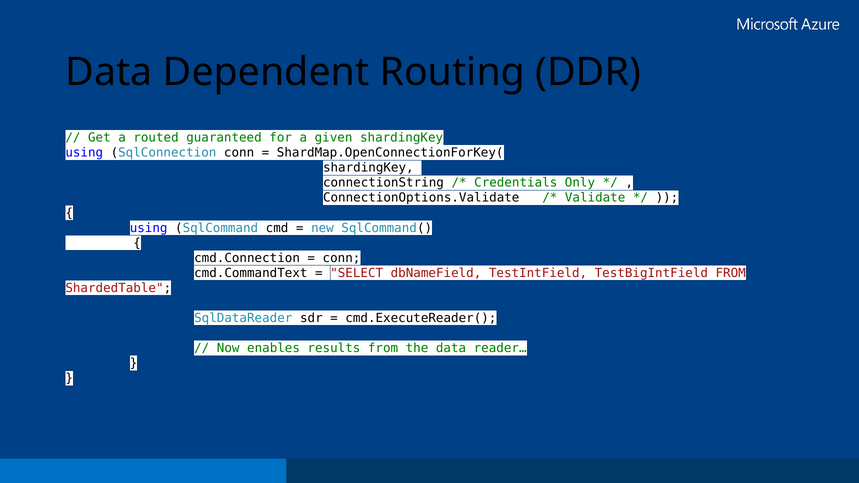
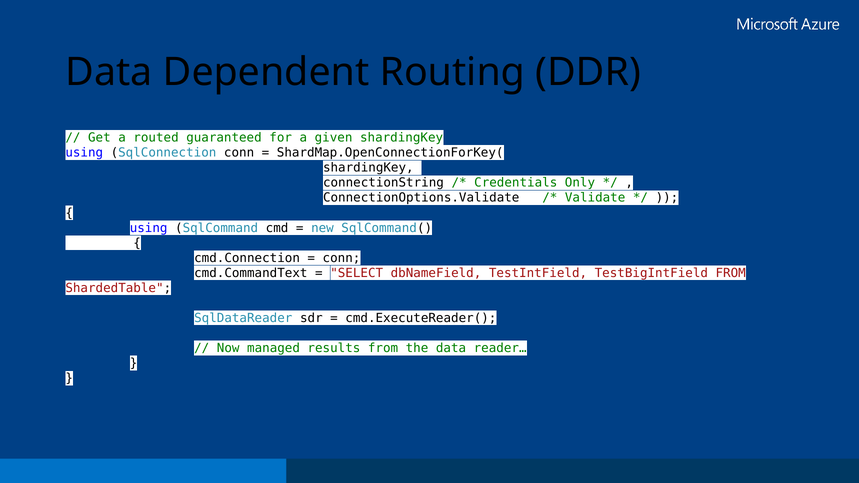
enables: enables -> managed (274, 348)
